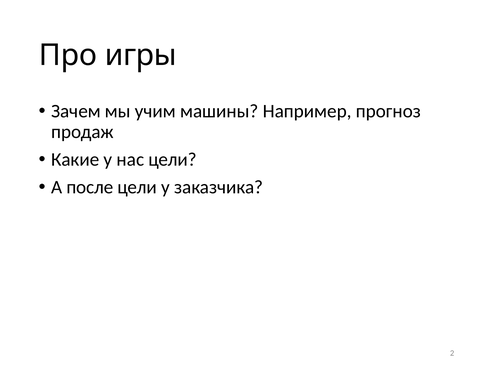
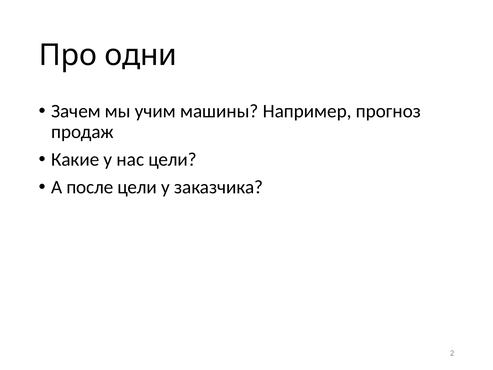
игры: игры -> одни (141, 55)
